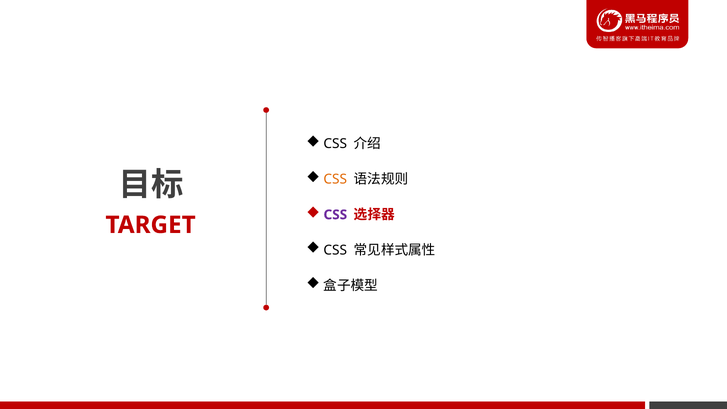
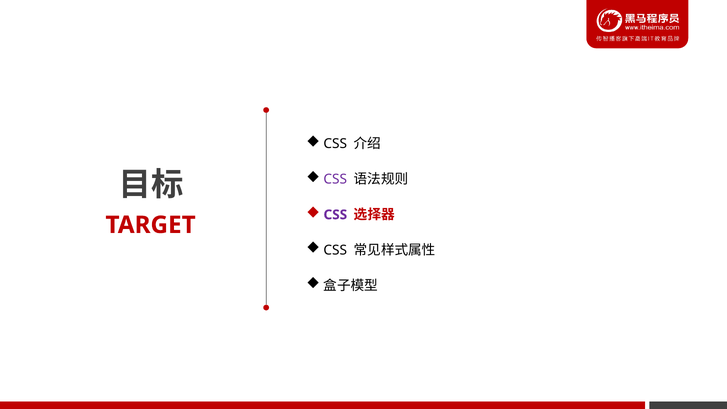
CSS colour: orange -> purple (335, 179)
